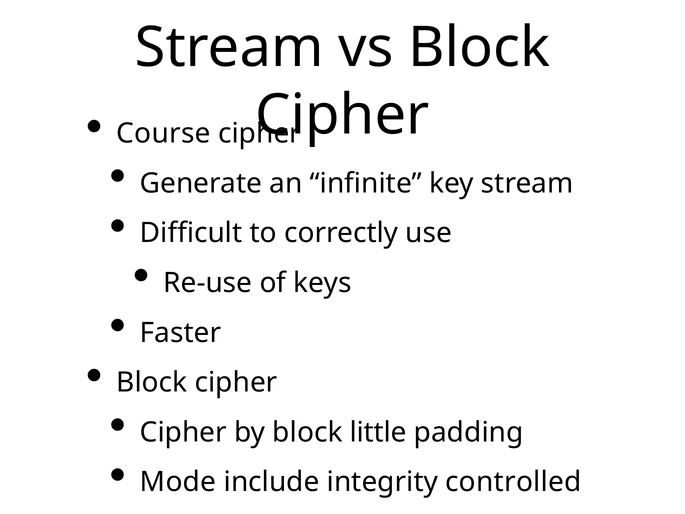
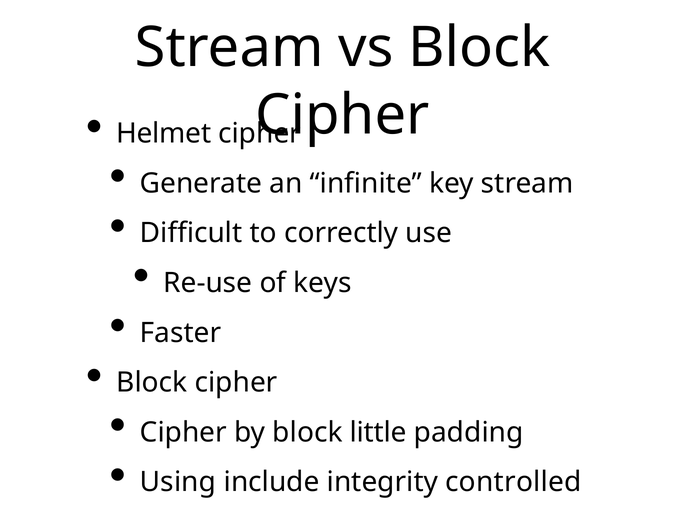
Course: Course -> Helmet (164, 133)
Mode: Mode -> Using (178, 482)
